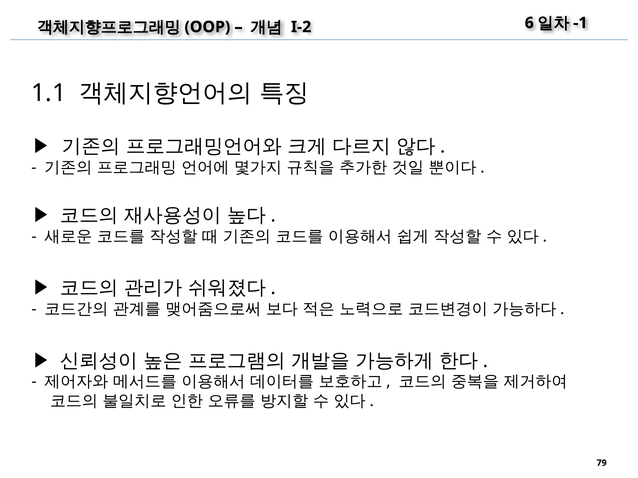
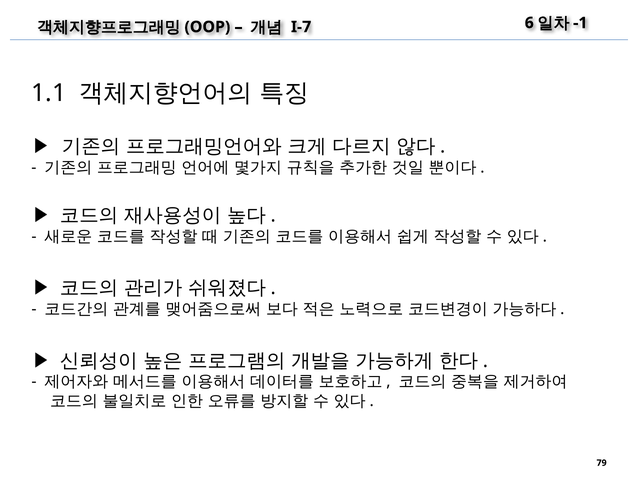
I-2: I-2 -> I-7 (301, 27)
